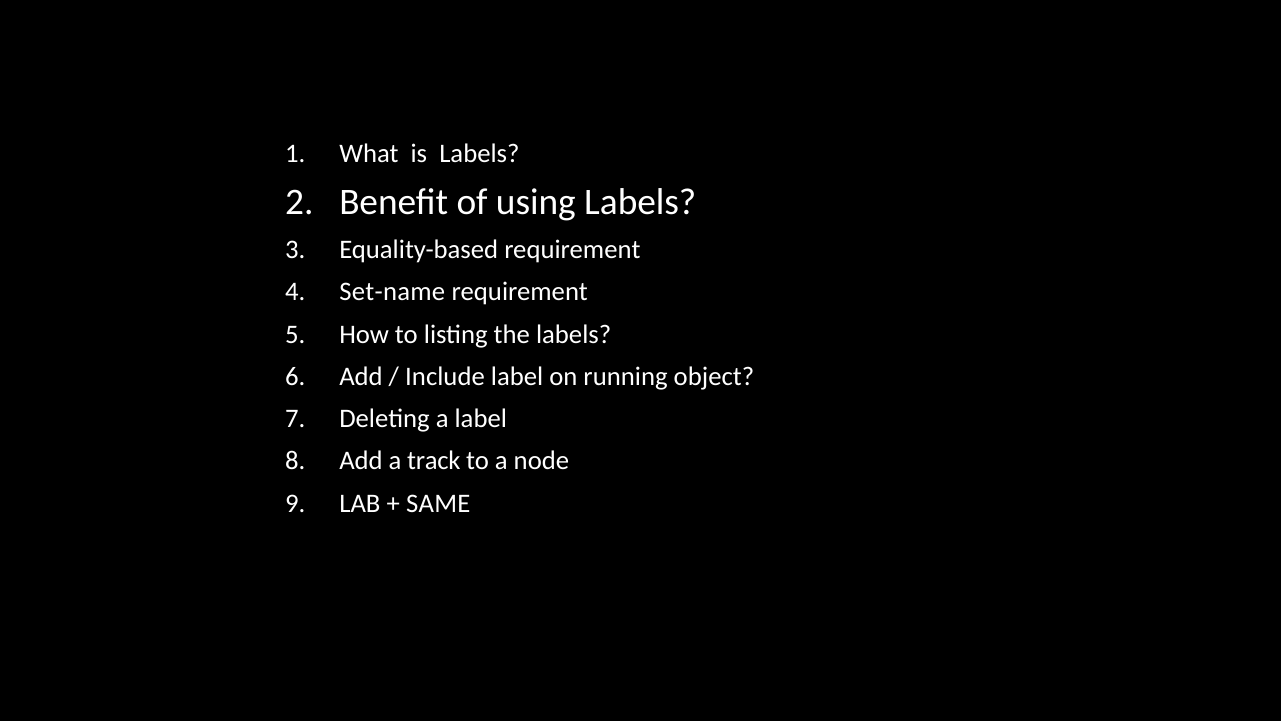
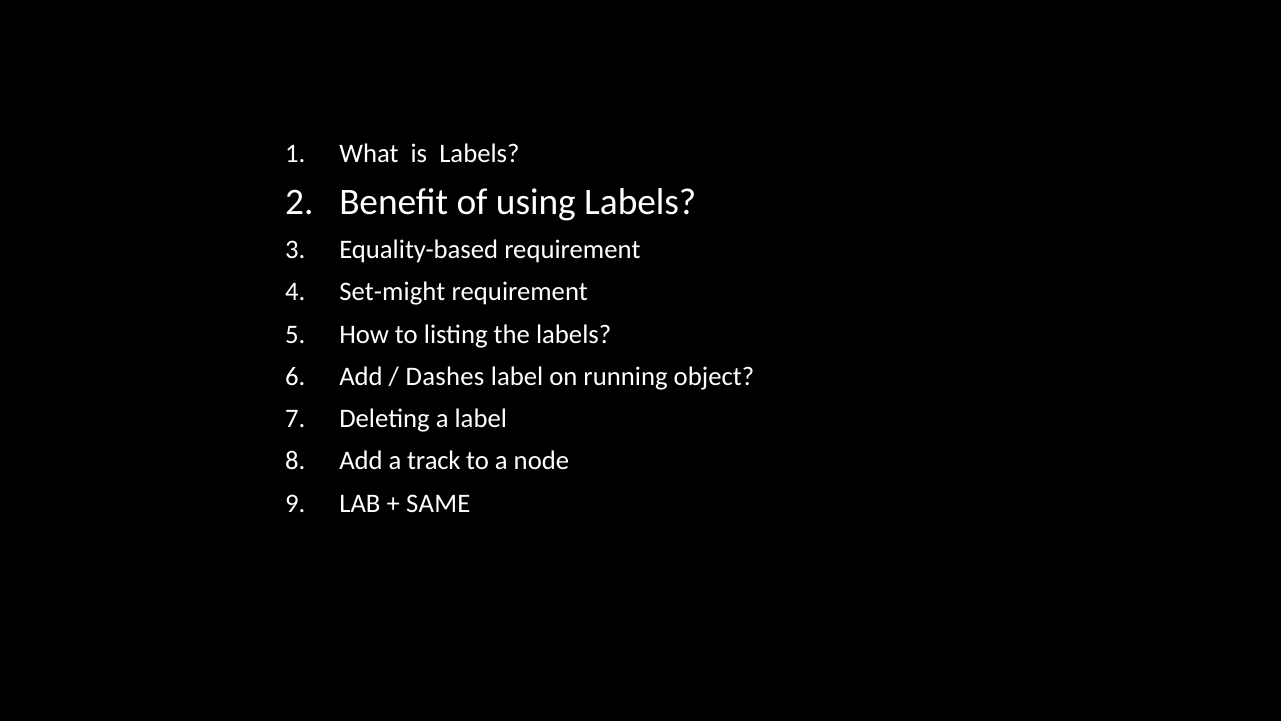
Set-name: Set-name -> Set-might (392, 292)
Include: Include -> Dashes (445, 376)
